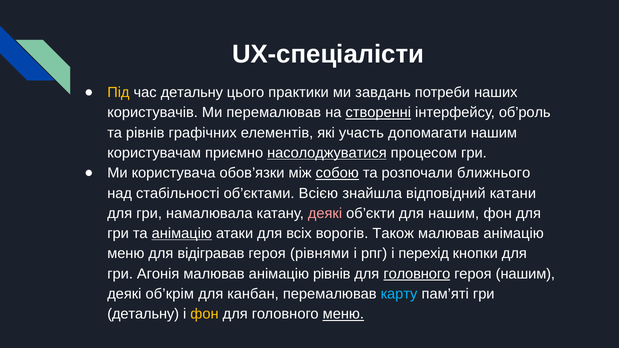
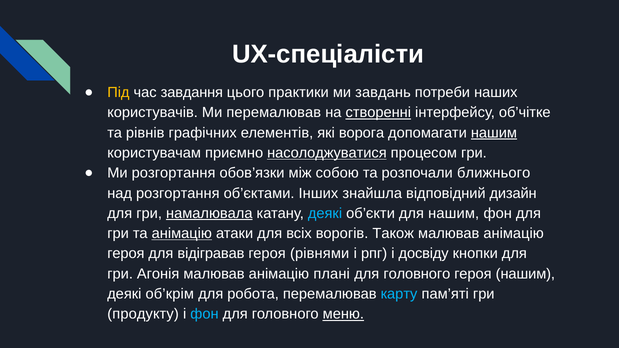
час детальну: детальну -> завдання (192, 93)
об’роль: об’роль -> об’чітке (525, 113)
участь: участь -> ворога (362, 133)
нашим underline: none -> present (494, 133)
Ми користувача: користувача -> розгортання (174, 173)
собою underline: present -> none (337, 173)
над стабільності: стабільності -> розгортання (178, 193)
Всією: Всією -> Інших (318, 193)
катани: катани -> дизайн (513, 193)
намалювала underline: none -> present (209, 214)
деякі colour: pink -> light blue (325, 214)
меню: меню -> героя (126, 254)
перехід: перехід -> досвіду (424, 254)
анімацію рівнів: рівнів -> плані (332, 274)
головного underline: present -> none (417, 274)
канбан: канбан -> робота (253, 294)
детальну: детальну -> продукту (143, 314)
фон colour: yellow -> light blue (205, 314)
